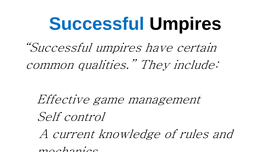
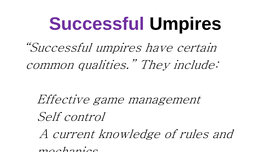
Successful colour: blue -> purple (97, 24)
